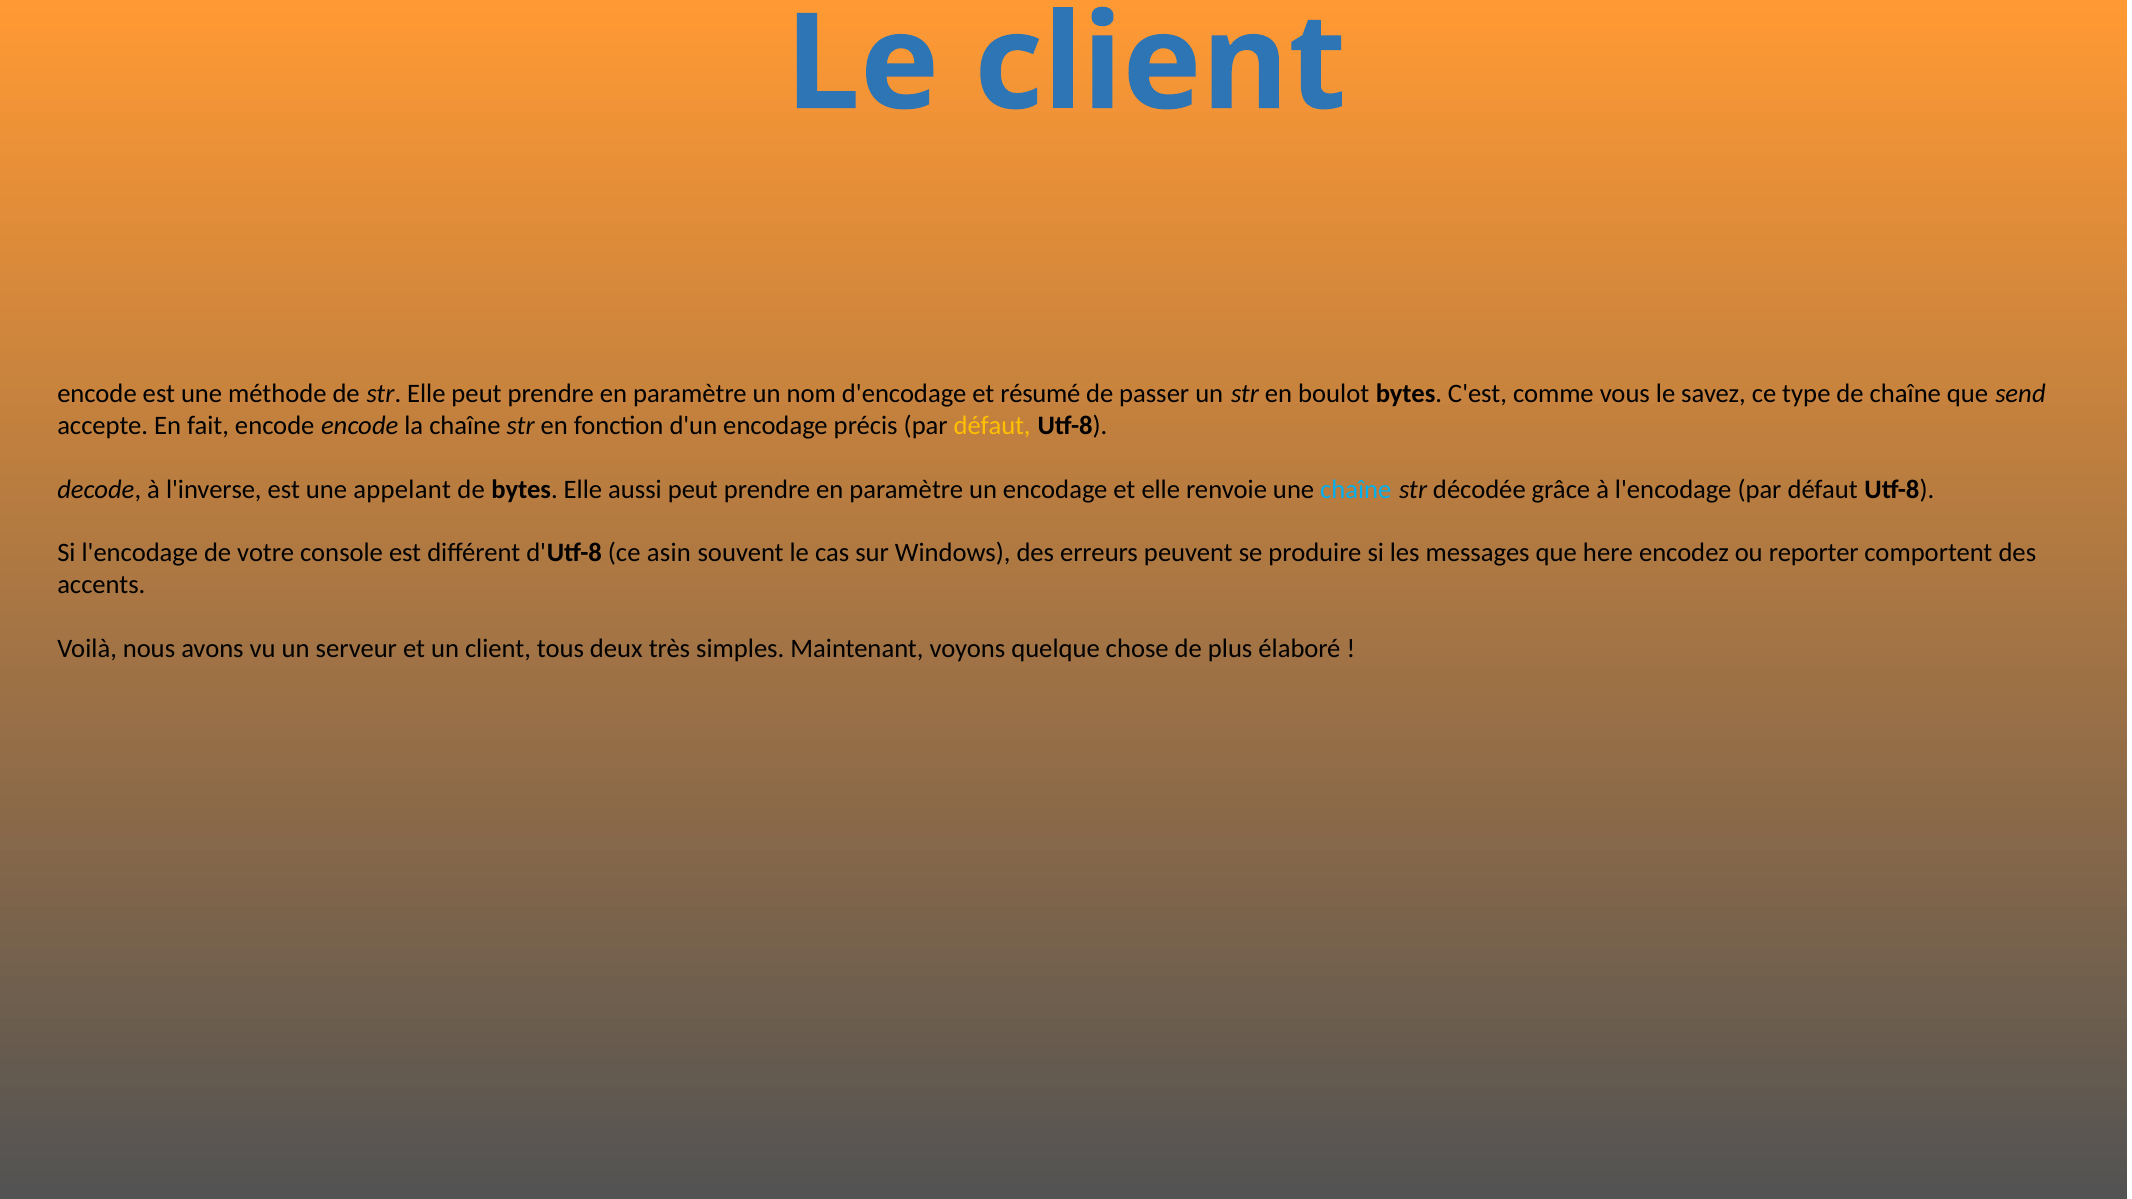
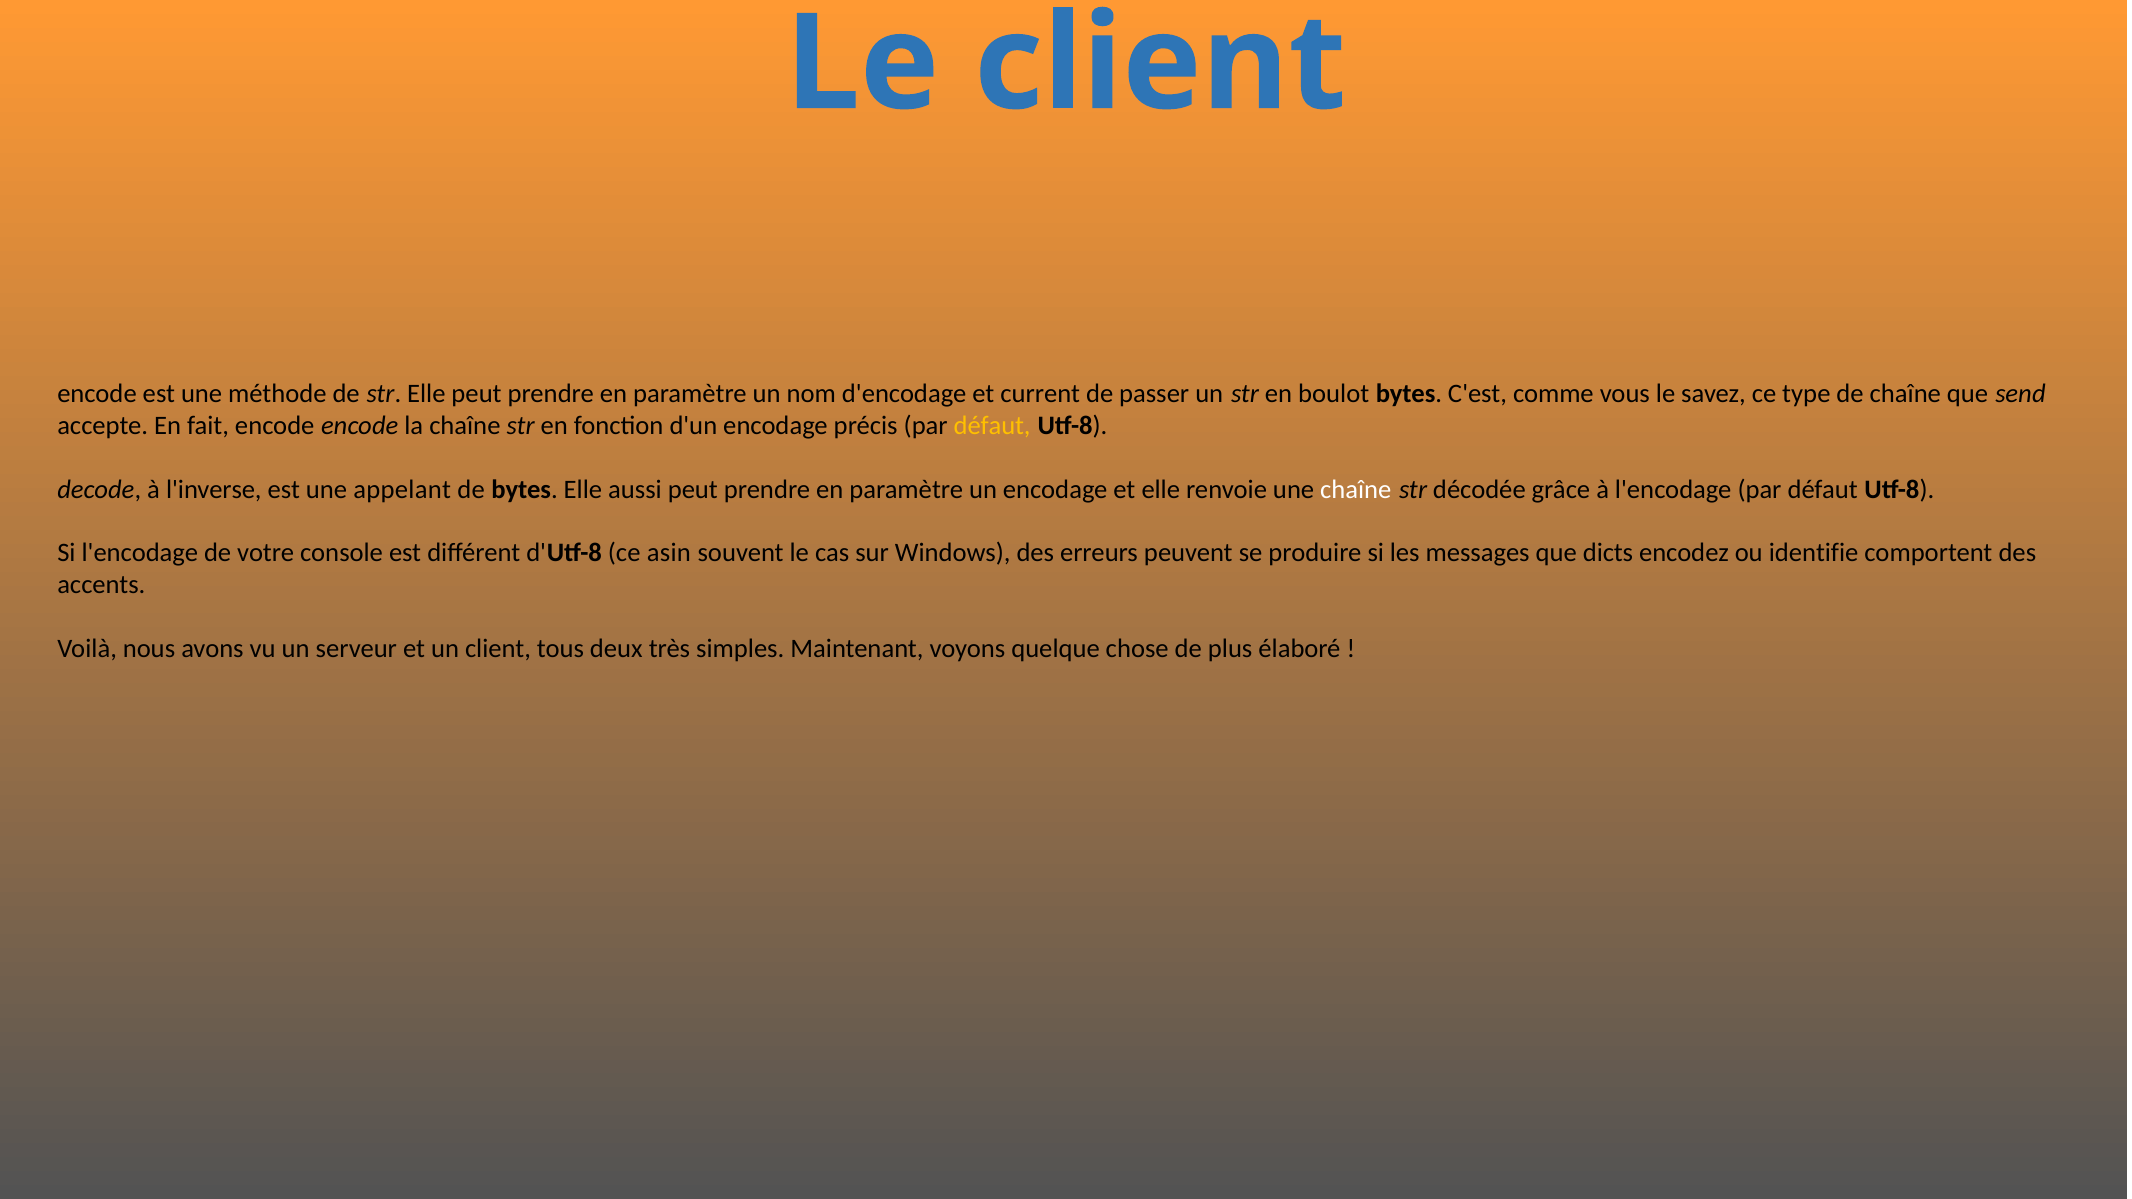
résumé: résumé -> current (1040, 393)
chaîne colour: light blue -> white (1356, 489)
here: here -> dicts (1608, 553)
reporter: reporter -> identifie (1814, 553)
